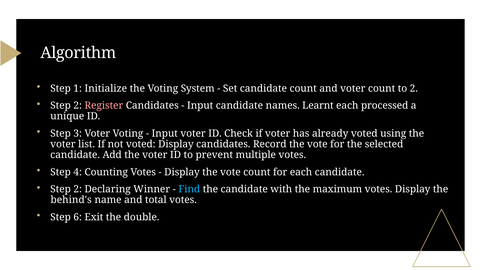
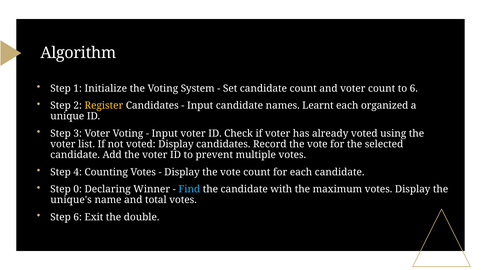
to 2: 2 -> 6 (414, 89)
Register colour: pink -> yellow (104, 106)
processed: processed -> organized (385, 106)
2: 2 -> 0 (78, 190)
behind's: behind's -> unique's (71, 200)
